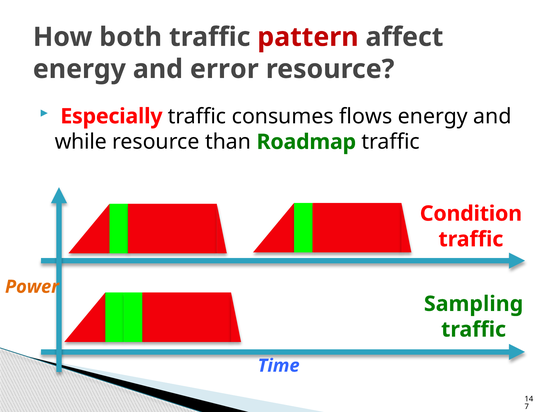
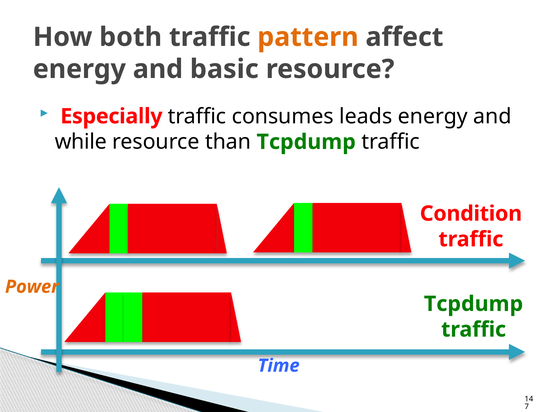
pattern colour: red -> orange (308, 37)
error: error -> basic (224, 69)
flows: flows -> leads (366, 116)
than Roadmap: Roadmap -> Tcpdump (306, 142)
Sampling: Sampling -> Tcpdump (474, 304)
